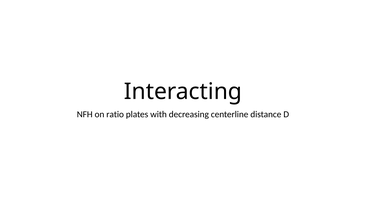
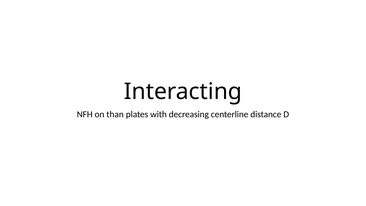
ratio: ratio -> than (115, 114)
